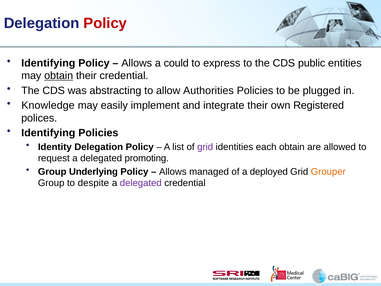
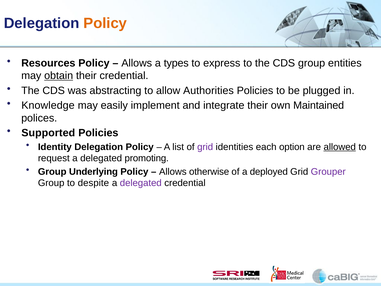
Policy colour: red -> orange (105, 23)
Identifying: Identifying -> Resources (48, 63)
could: could -> types (176, 63)
CDS public: public -> group (312, 63)
Registered: Registered -> Maintained (319, 105)
Identifying: Identifying -> Supported (48, 133)
each obtain: obtain -> option (292, 147)
allowed underline: none -> present (340, 147)
managed: managed -> otherwise (209, 172)
Grouper colour: orange -> purple (328, 172)
